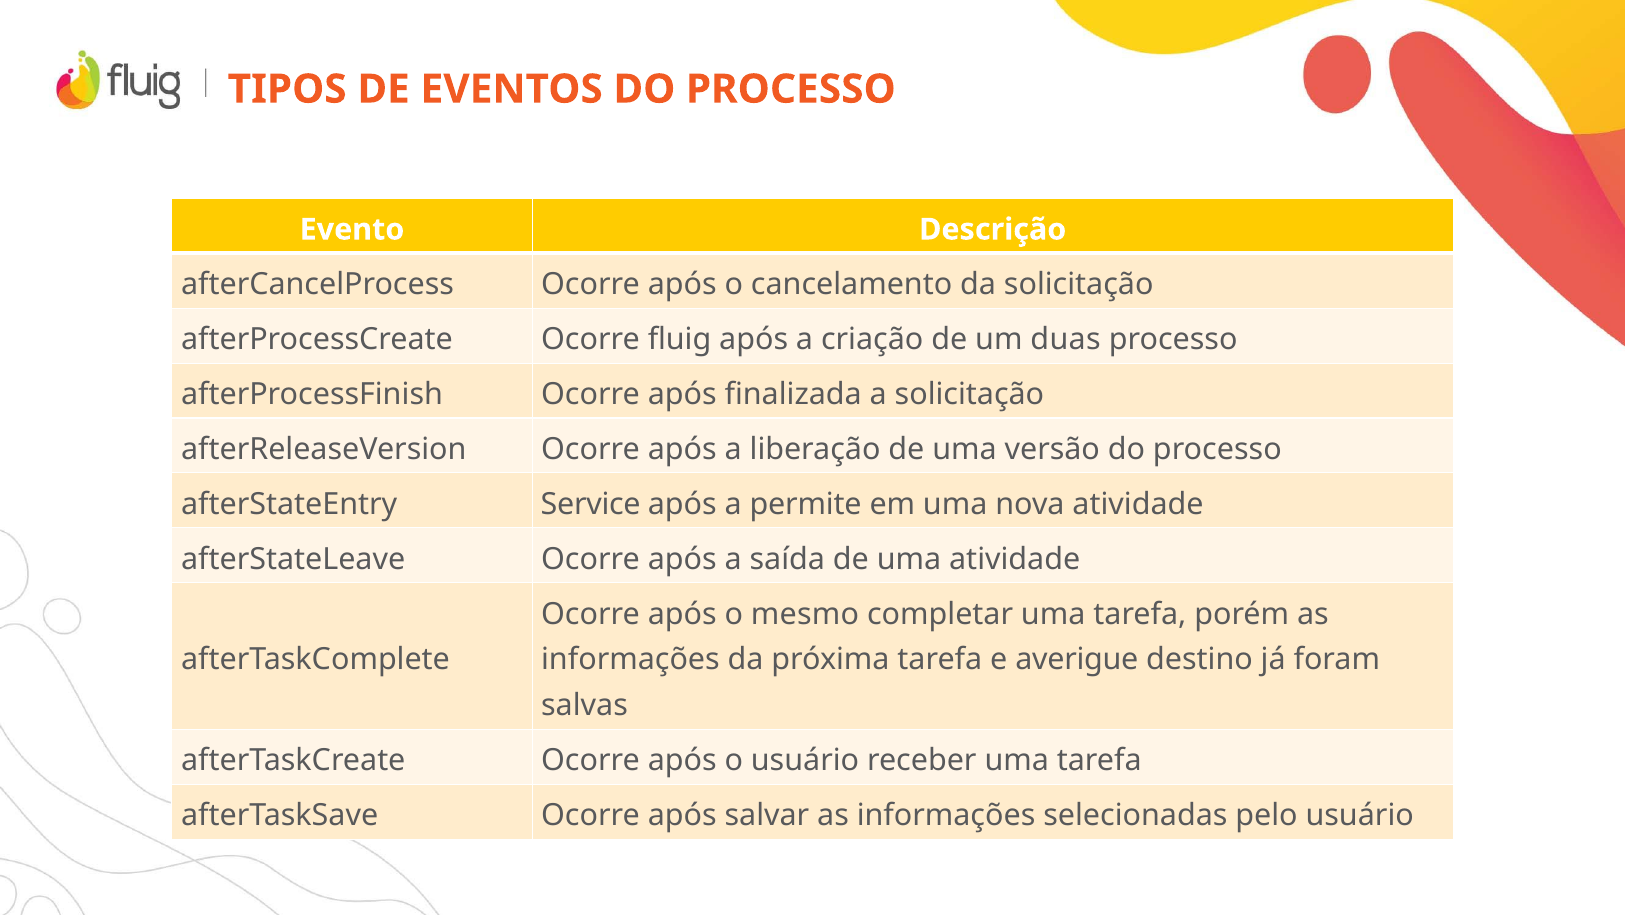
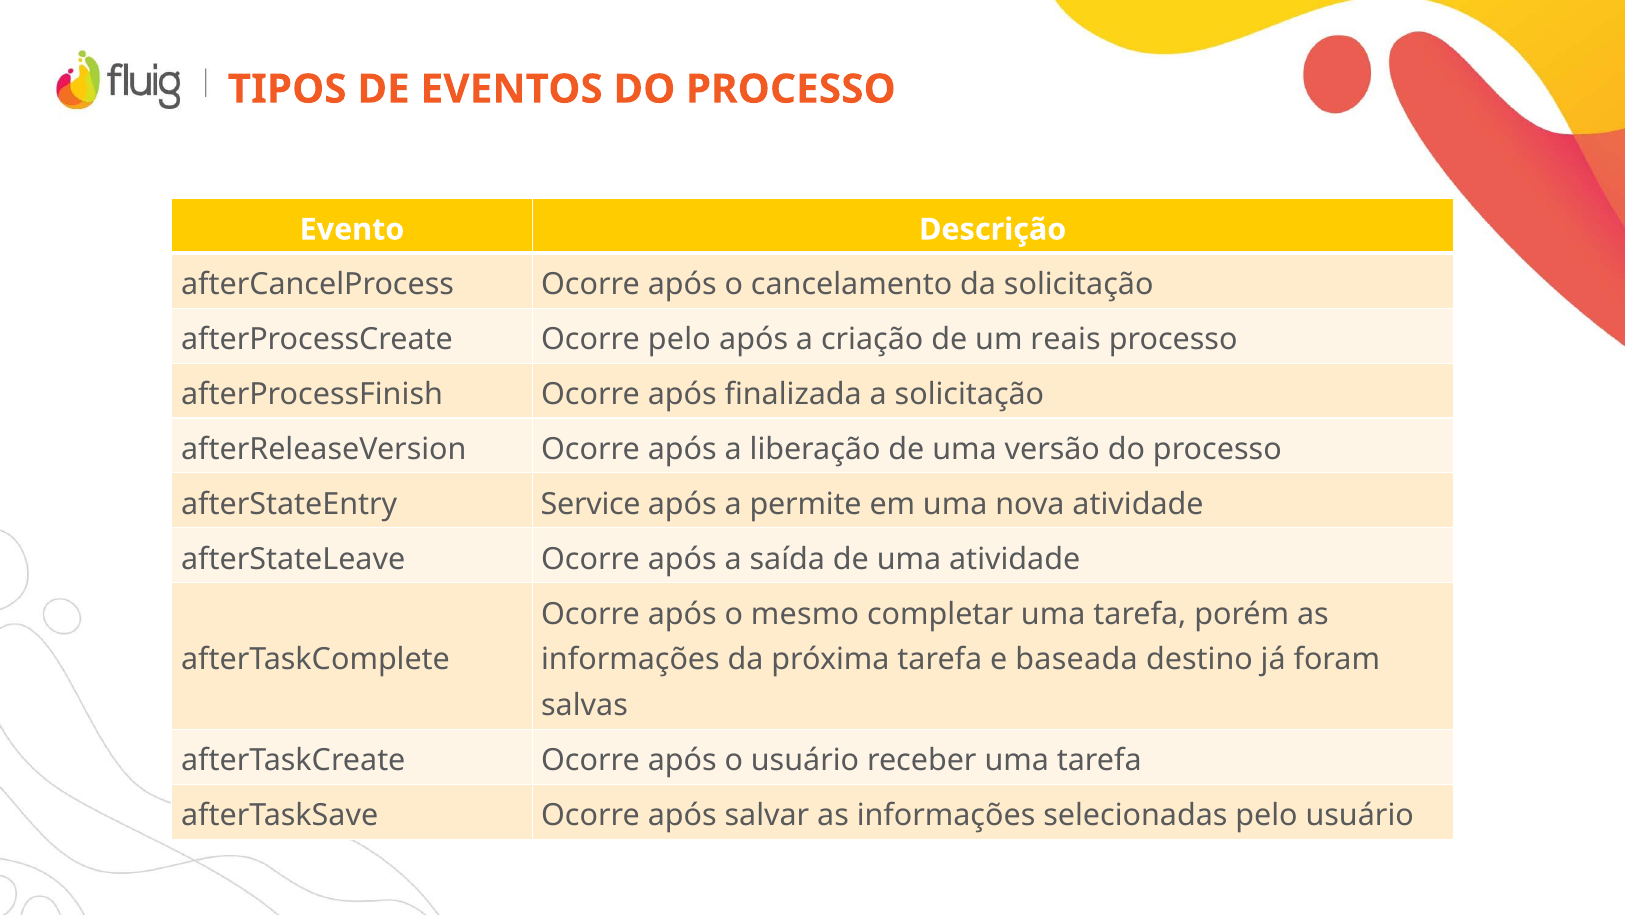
Ocorre fluig: fluig -> pelo (679, 339)
duas: duas -> reais (1066, 339)
averigue: averigue -> baseada (1077, 659)
